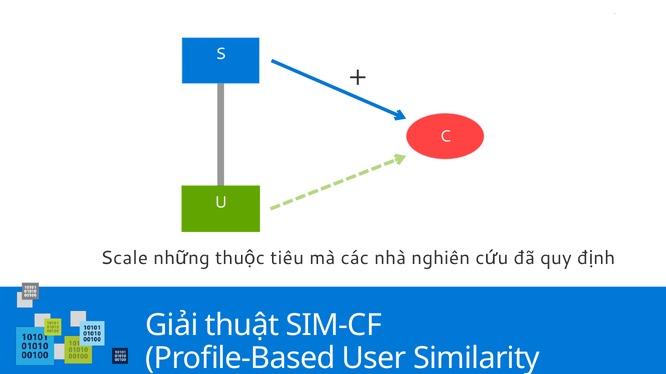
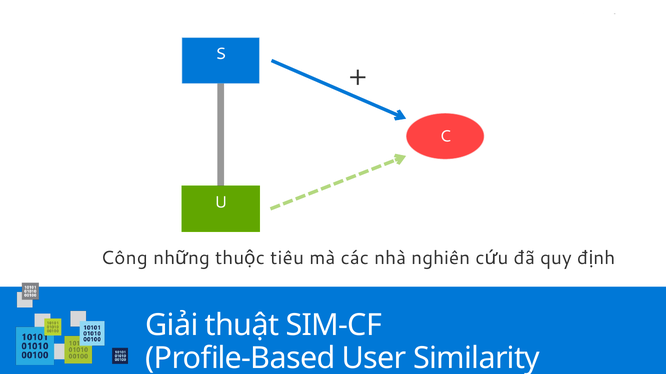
Scale: Scale -> Công (124, 259)
